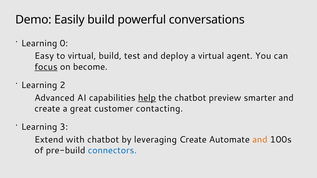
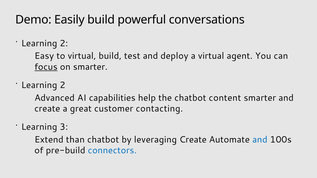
0: 0 -> 2 (64, 43)
on become: become -> smarter (90, 67)
help underline: present -> none (147, 98)
preview: preview -> content (225, 98)
with: with -> than (75, 140)
and colour: orange -> blue (260, 140)
